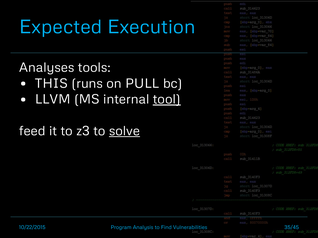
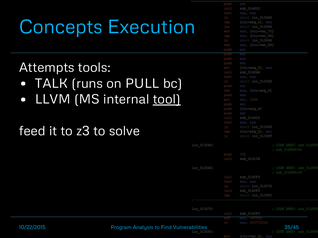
Expected: Expected -> Concepts (61, 27)
Analyses: Analyses -> Attempts (47, 68)
THIS: THIS -> TALK (51, 84)
solve underline: present -> none (125, 131)
